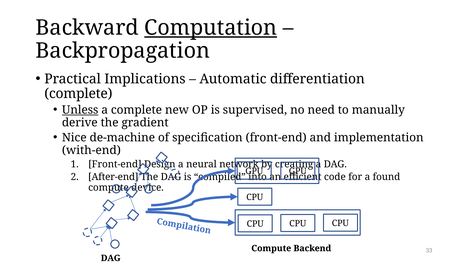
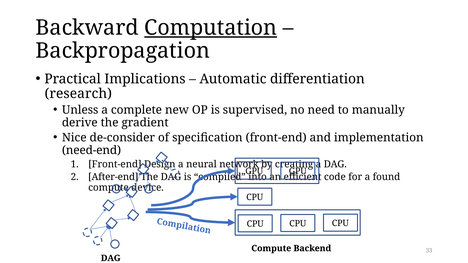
complete: complete -> research (78, 94)
Unless underline: present -> none (80, 110)
de-machine: de-machine -> de-consider (122, 138)
with-end: with-end -> need-end (92, 150)
